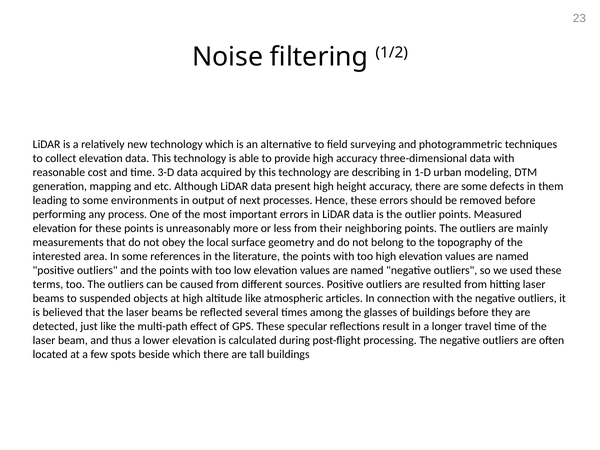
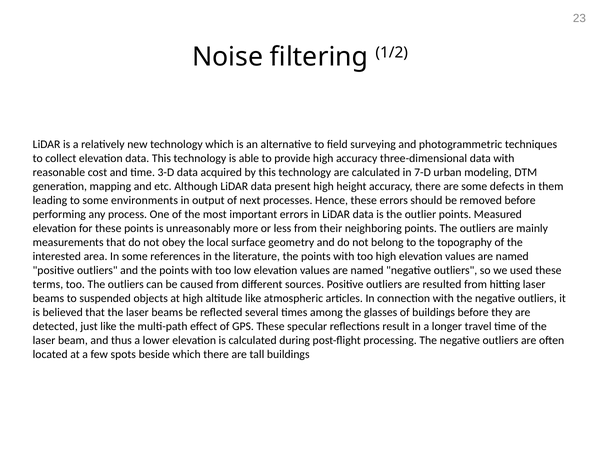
are describing: describing -> calculated (376, 172)
1-D: 1-D -> 7-D (423, 172)
